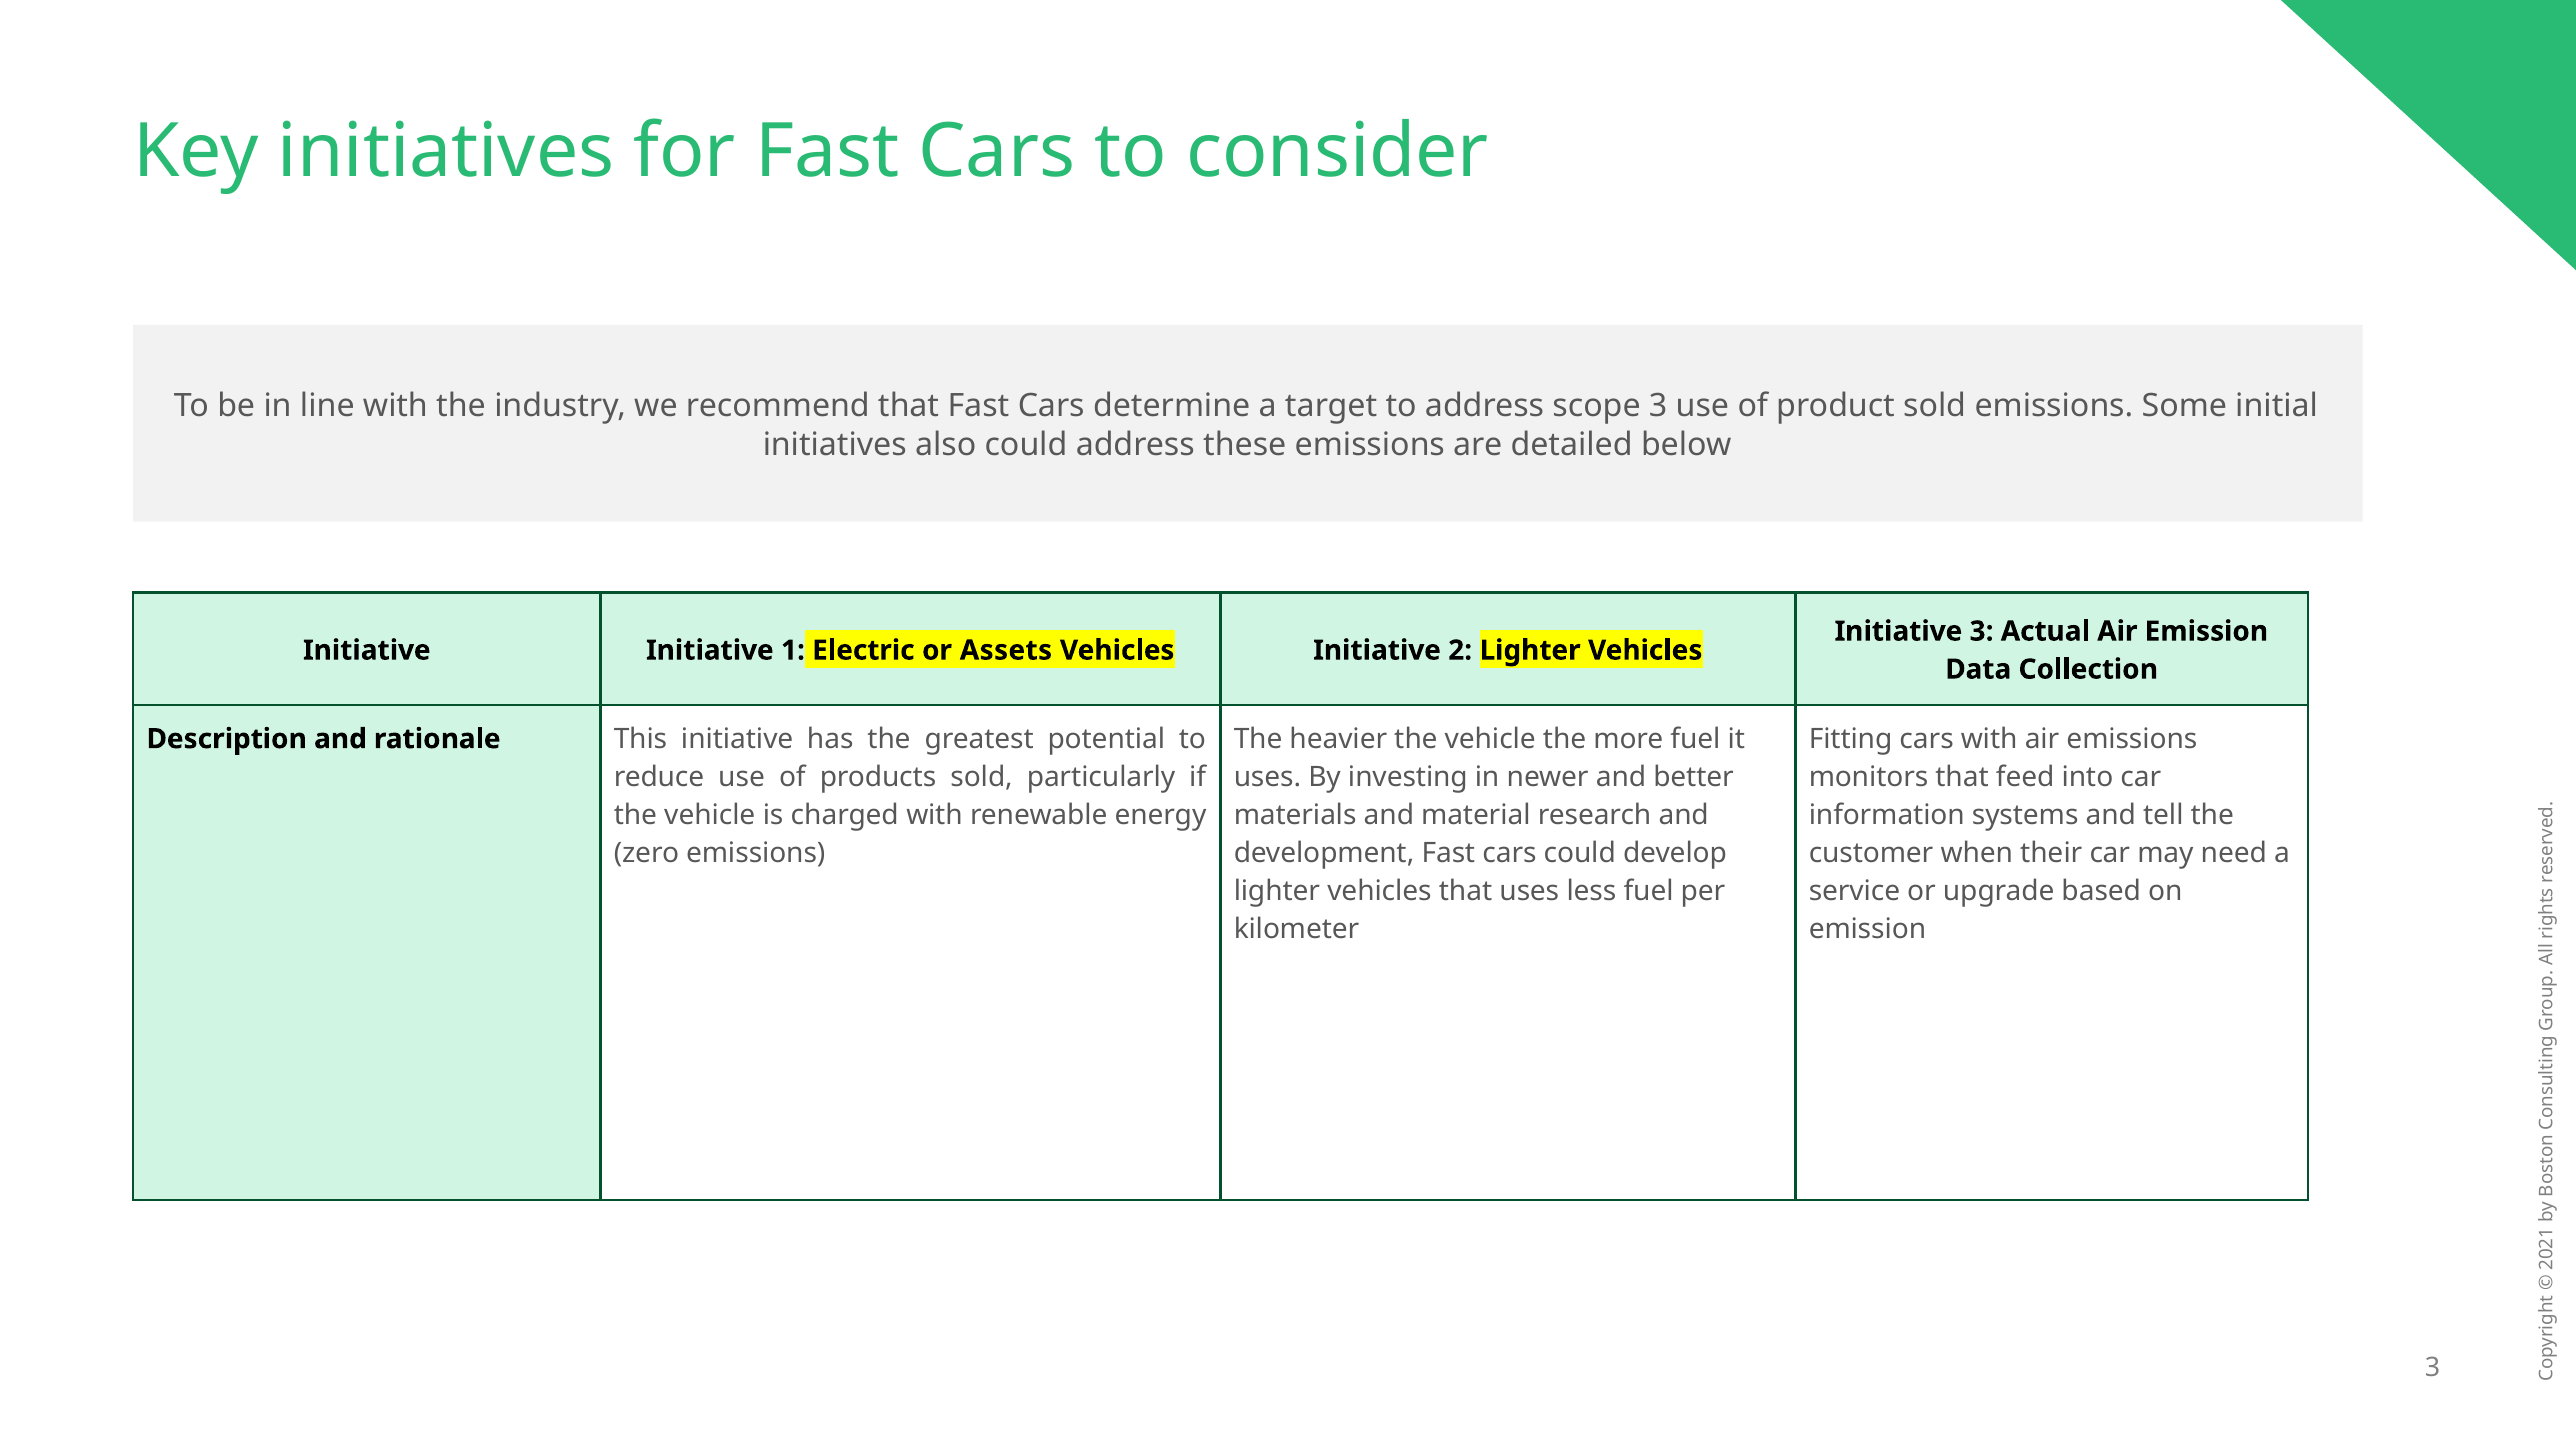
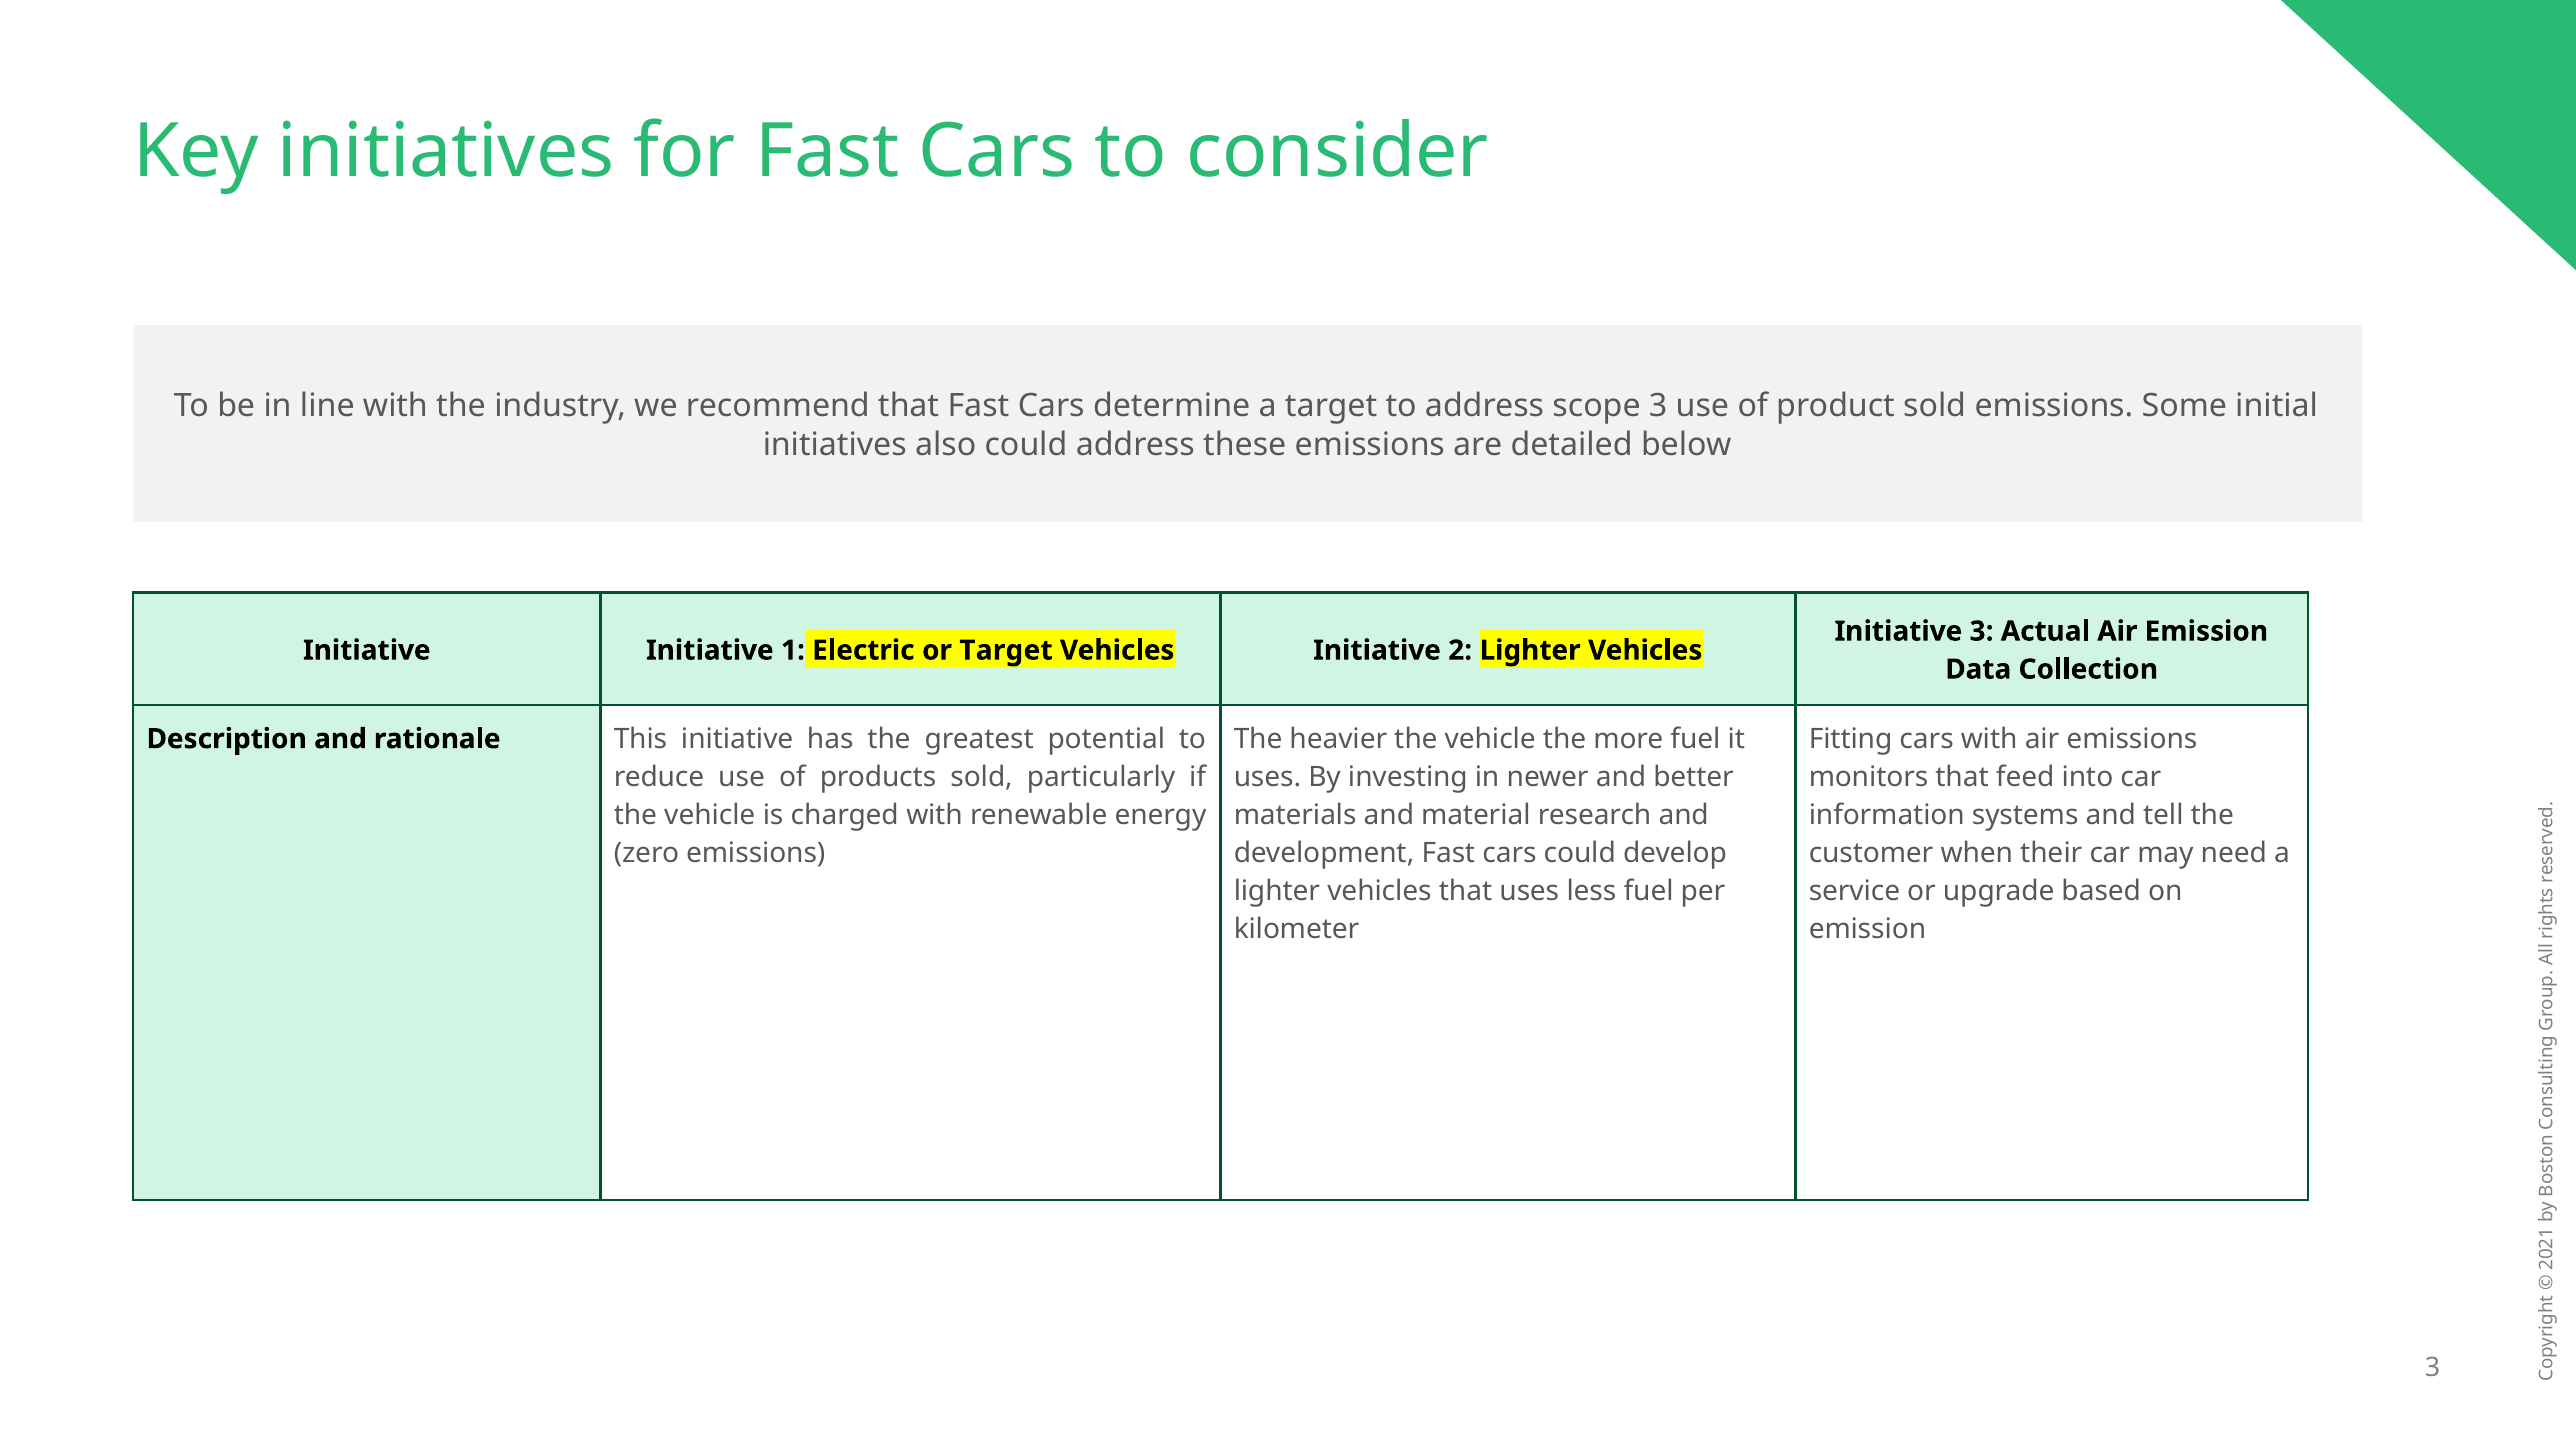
or Assets: Assets -> Target (1006, 650)
